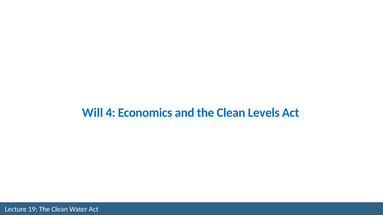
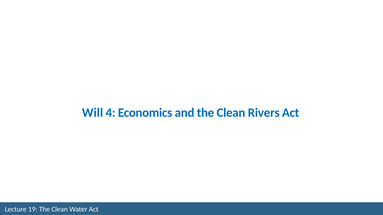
Levels: Levels -> Rivers (264, 113)
